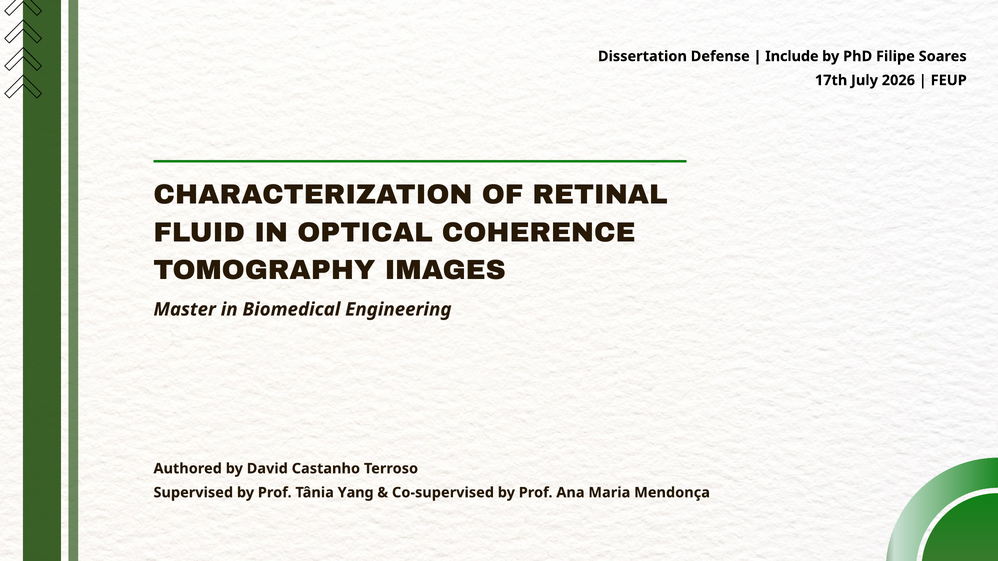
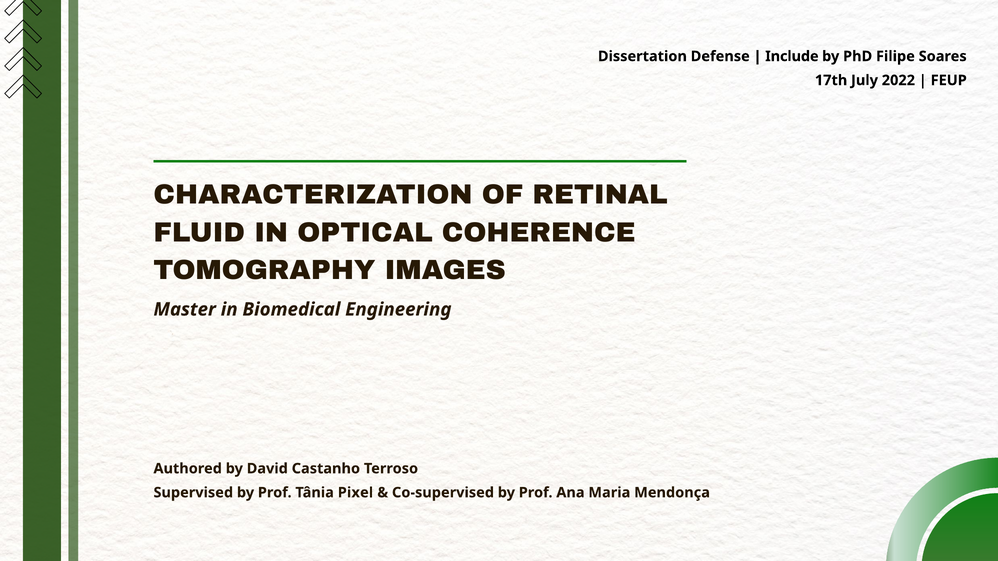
2026: 2026 -> 2022 (898, 80)
Yang: Yang -> Pixel (355, 493)
